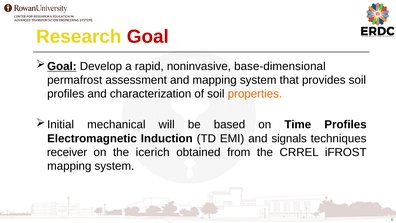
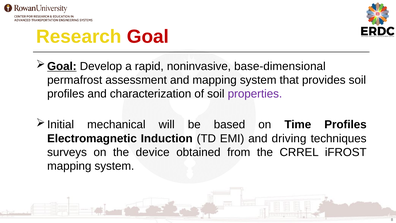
properties colour: orange -> purple (255, 94)
signals: signals -> driving (289, 138)
receiver: receiver -> surveys (67, 152)
icerich: icerich -> device (153, 152)
